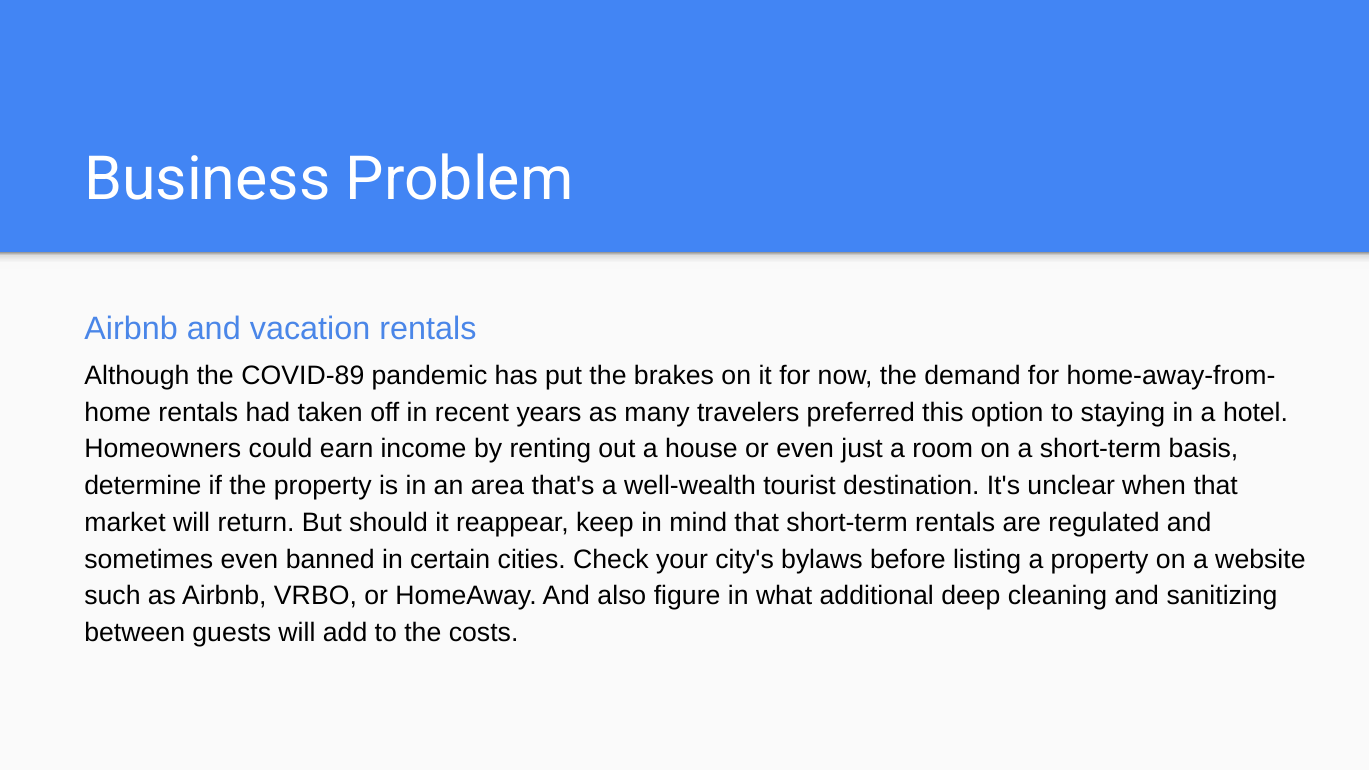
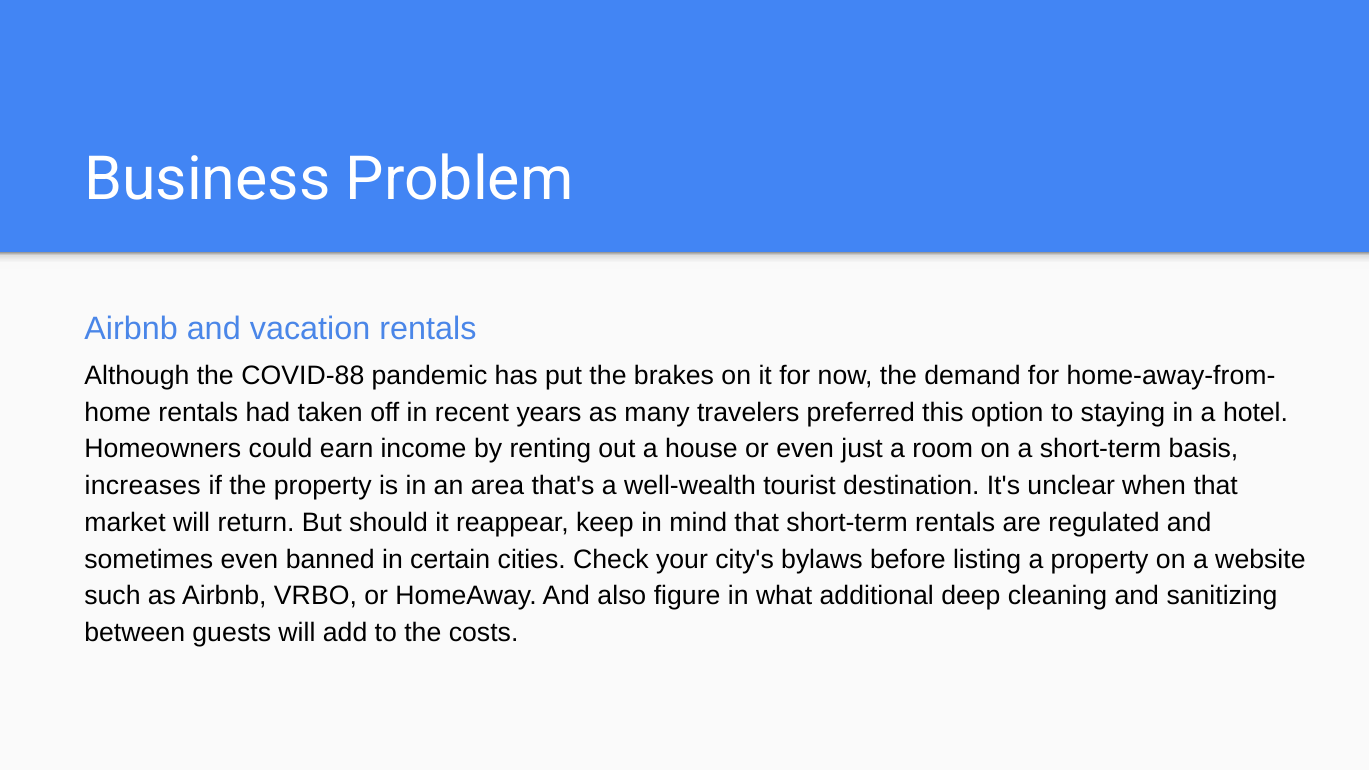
COVID-89: COVID-89 -> COVID-88 (303, 376)
determine: determine -> increases (143, 486)
